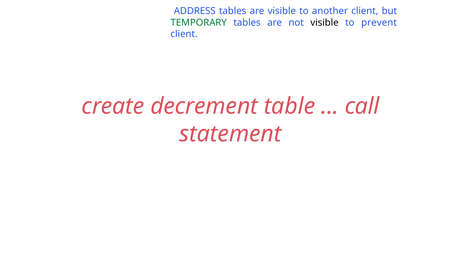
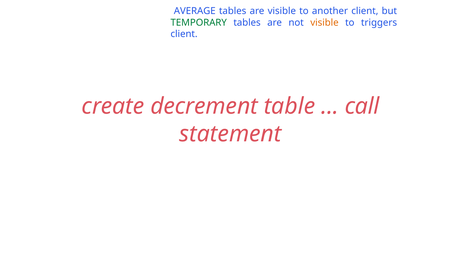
ADDRESS: ADDRESS -> AVERAGE (195, 11)
visible colour: black -> orange (324, 23)
prevent: prevent -> triggers (379, 23)
